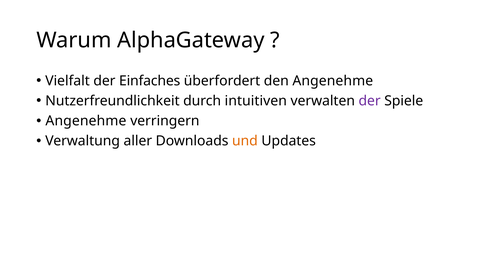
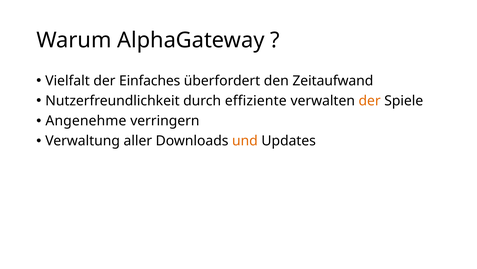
den Angenehme: Angenehme -> Zeitaufwand (333, 81)
intuitiven: intuitiven -> effiziente (256, 101)
der colour: purple -> orange (370, 101)
